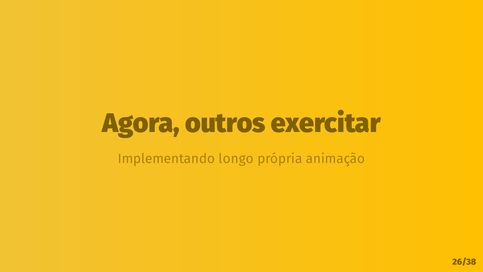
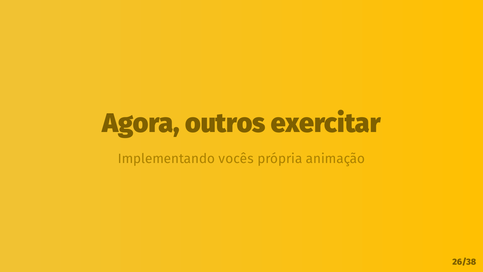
longo: longo -> vocês (236, 159)
